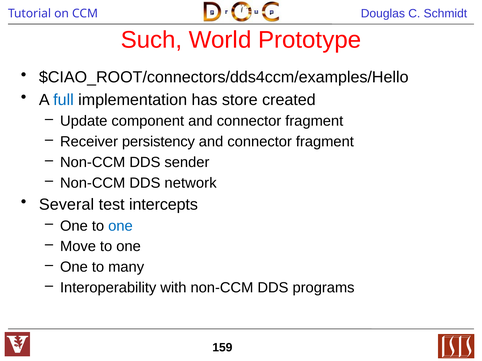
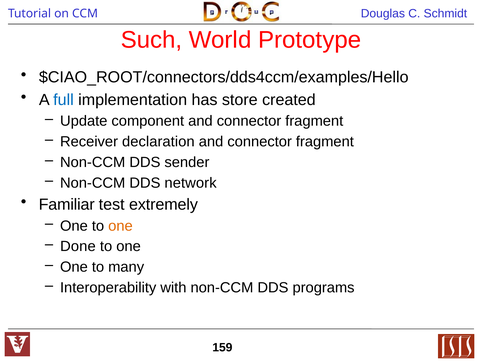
persistency: persistency -> declaration (158, 142)
Several: Several -> Familiar (67, 205)
intercepts: intercepts -> extremely (163, 205)
one colour: blue -> orange (120, 226)
Move: Move -> Done (78, 247)
